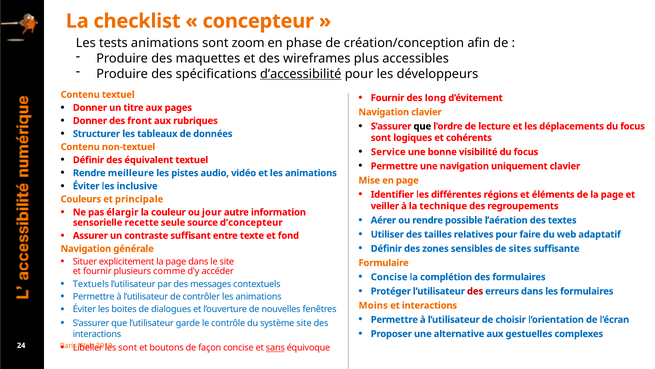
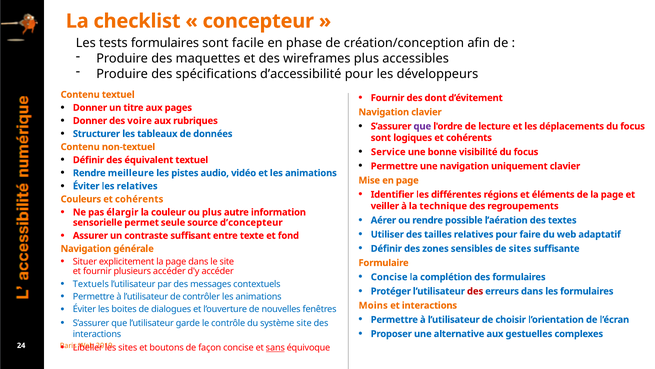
tests animations: animations -> formulaires (165, 43)
zoom: zoom -> facile (248, 43)
d’accessibilité underline: present -> none (301, 74)
long: long -> dont (435, 98)
front: front -> voire (140, 121)
que colour: black -> purple (422, 126)
les inclusive: inclusive -> relatives (137, 186)
Couleurs et principale: principale -> cohérents (139, 199)
ou jour: jour -> plus (212, 212)
recette: recette -> permet (142, 222)
plusieurs comme: comme -> accéder (169, 271)
sont: sont -> sites (128, 347)
